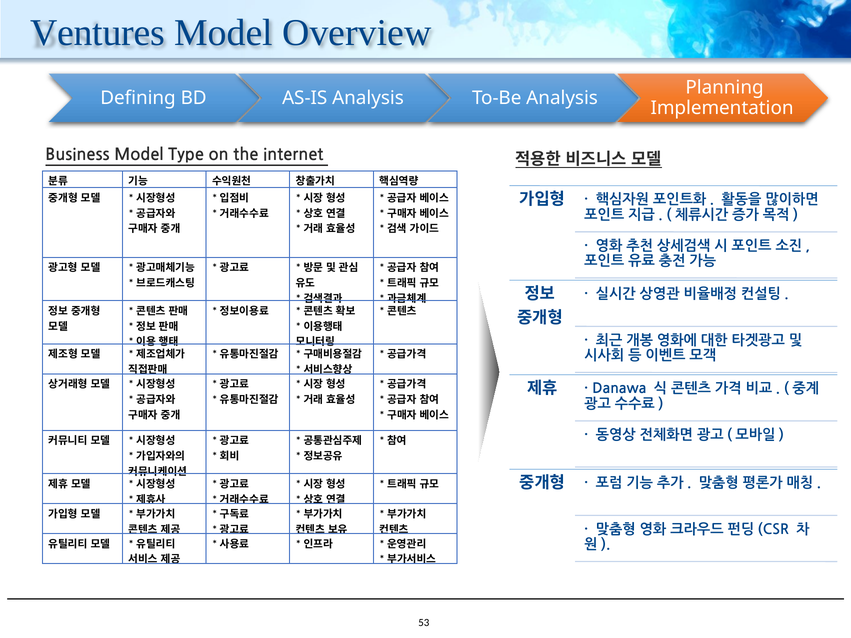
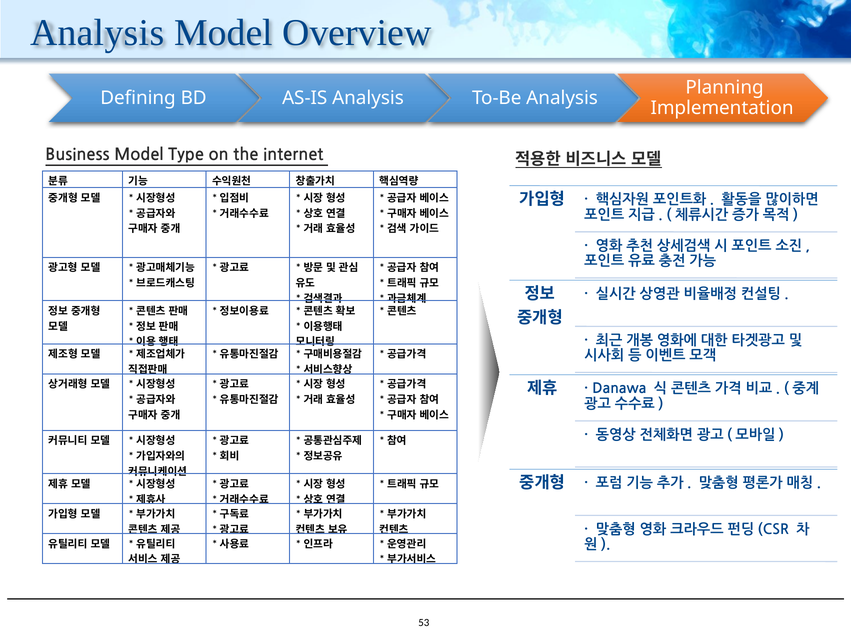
Ventures: Ventures -> Analysis (97, 33)
